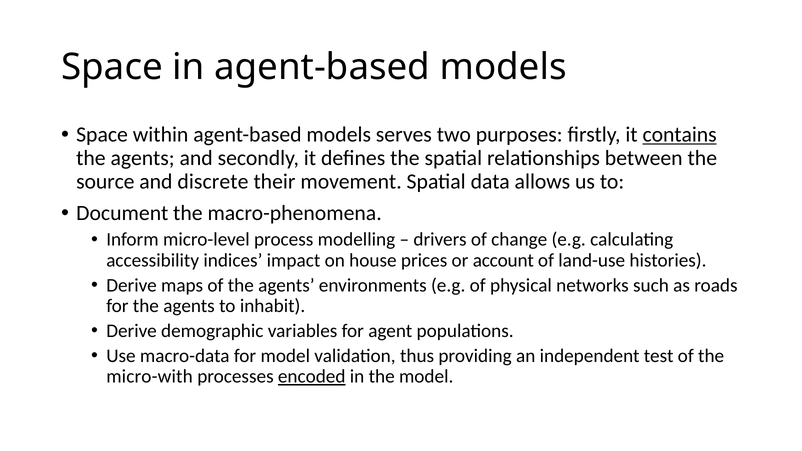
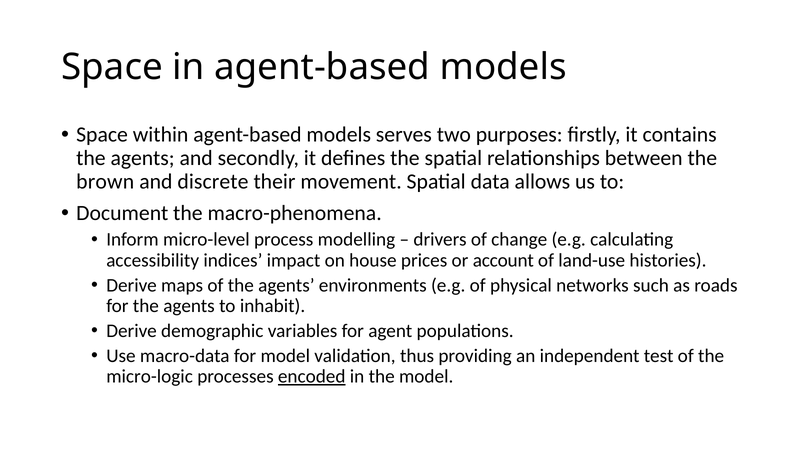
contains underline: present -> none (680, 135)
source: source -> brown (105, 182)
micro-with: micro-with -> micro-logic (150, 377)
